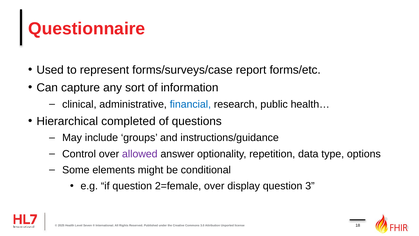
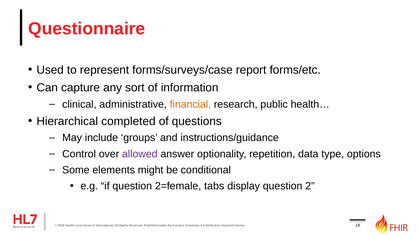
financial colour: blue -> orange (190, 104)
2=female over: over -> tabs (214, 186)
3: 3 -> 2 (310, 186)
